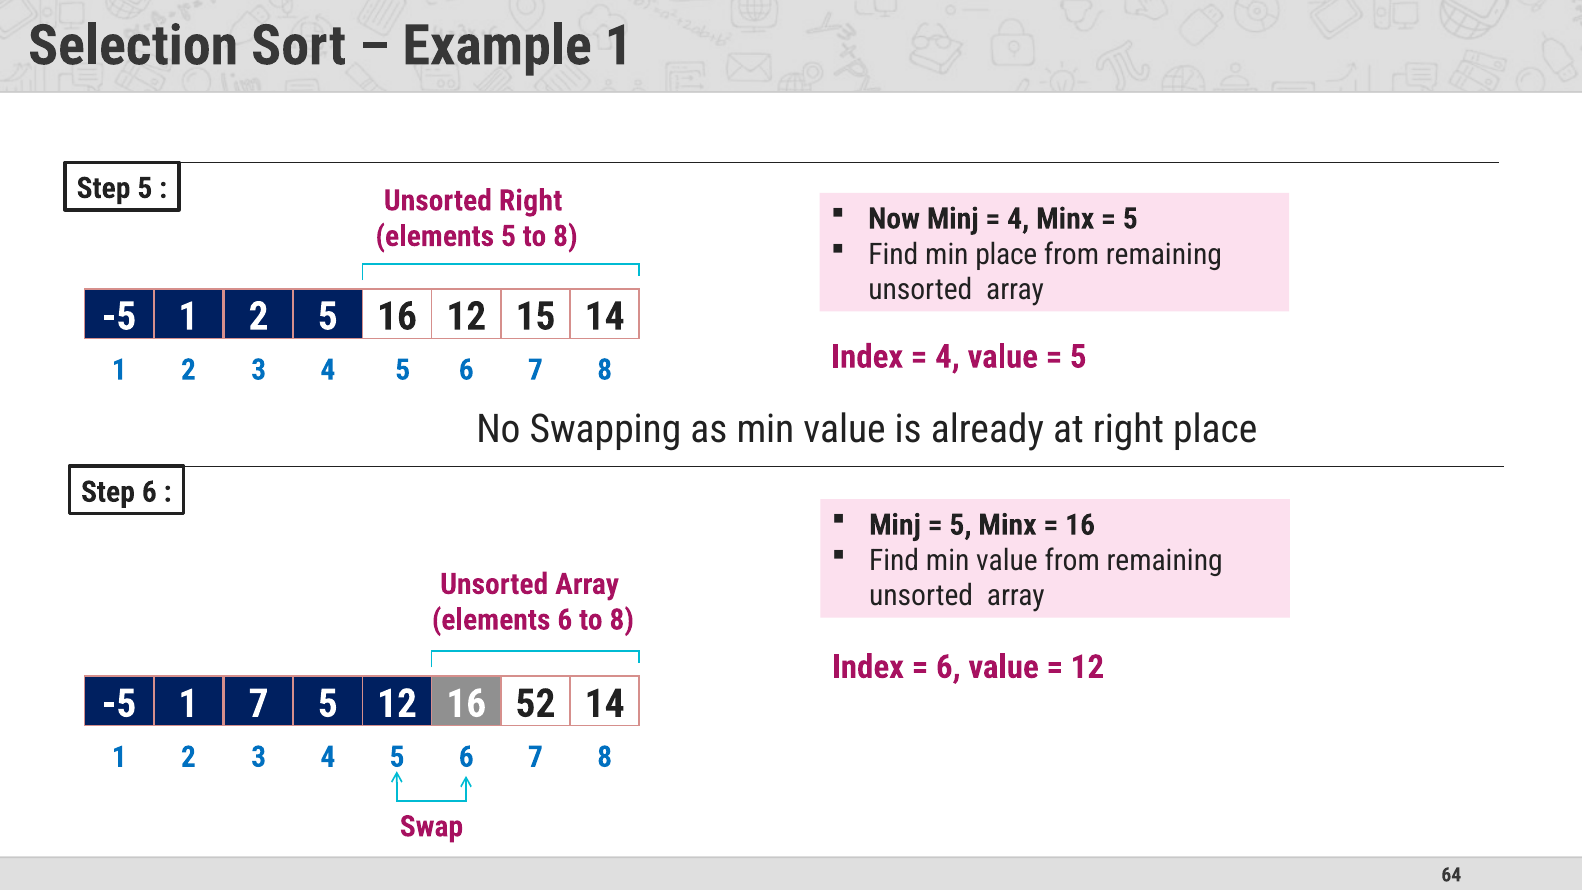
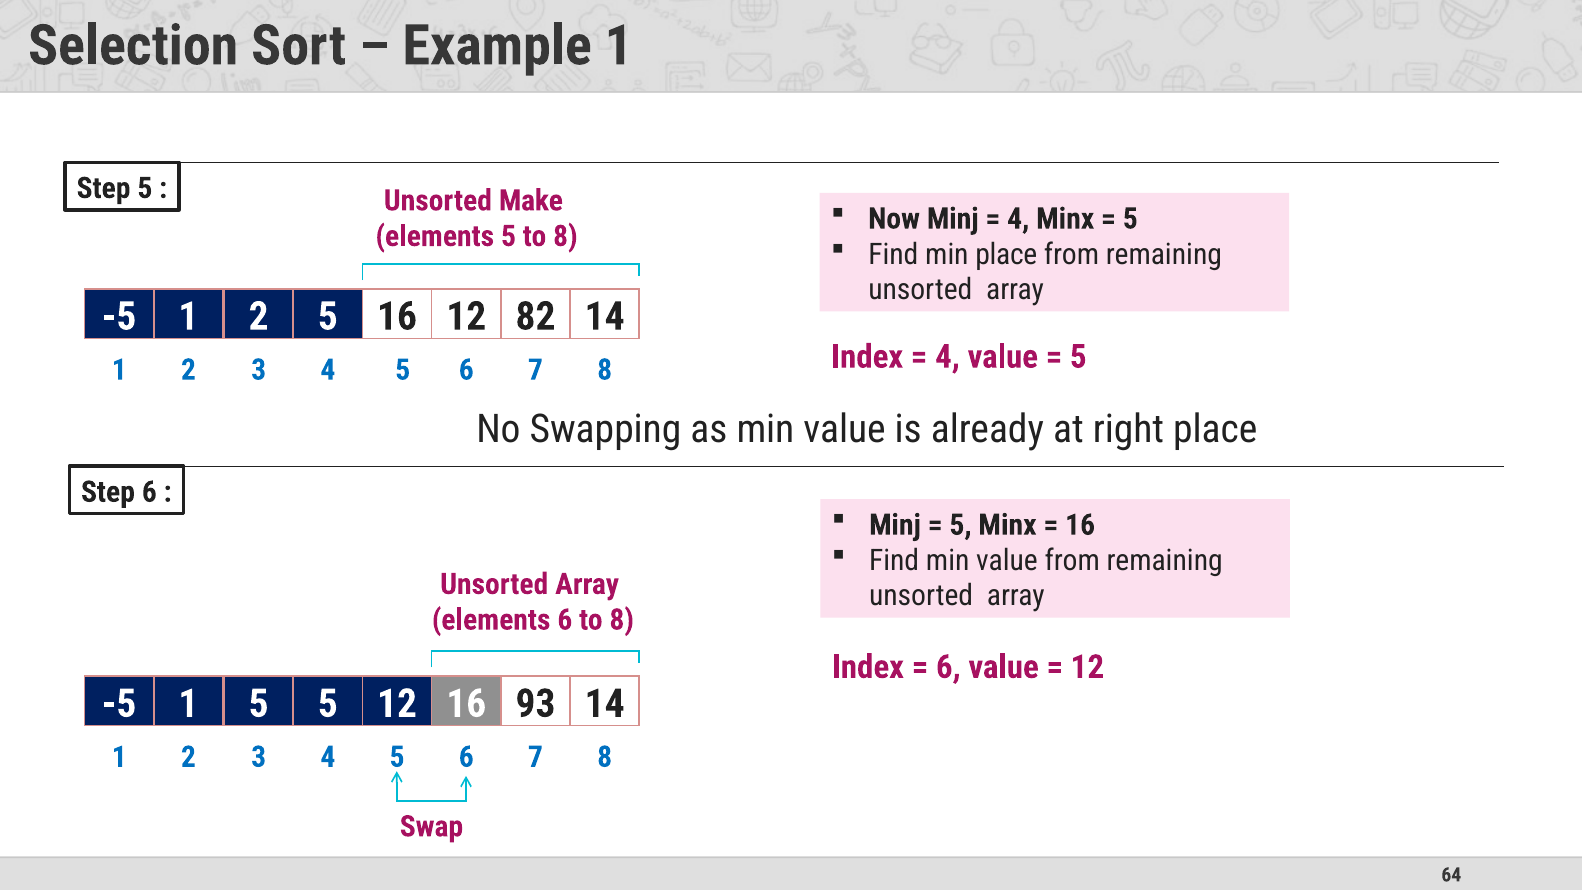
Unsorted Right: Right -> Make (531, 201)
15: 15 -> 82 (535, 316)
1 7: 7 -> 5 (259, 704)
52: 52 -> 93 (535, 704)
